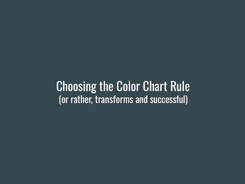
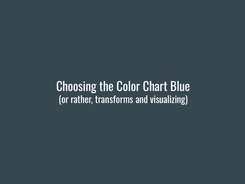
Rule: Rule -> Blue (180, 87)
successful: successful -> visualizing (169, 100)
